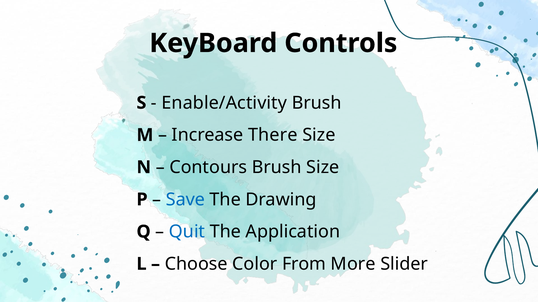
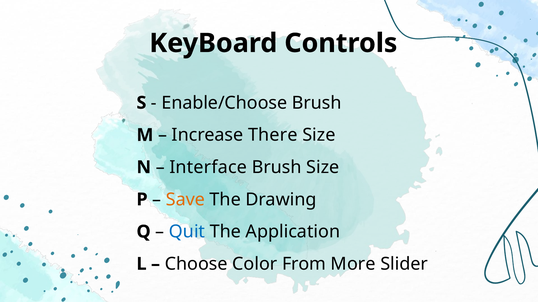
Enable/Activity: Enable/Activity -> Enable/Choose (224, 103)
Contours: Contours -> Interface (208, 168)
Save colour: blue -> orange (185, 200)
